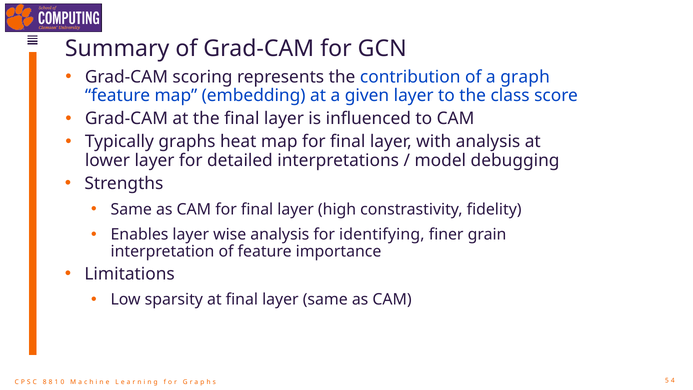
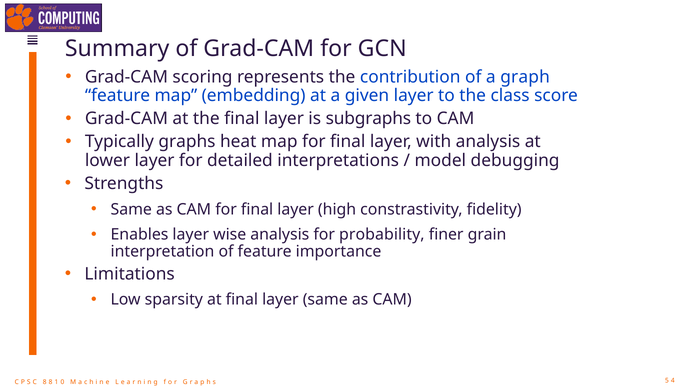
influenced: influenced -> subgraphs (368, 119)
identifying: identifying -> probability (382, 234)
